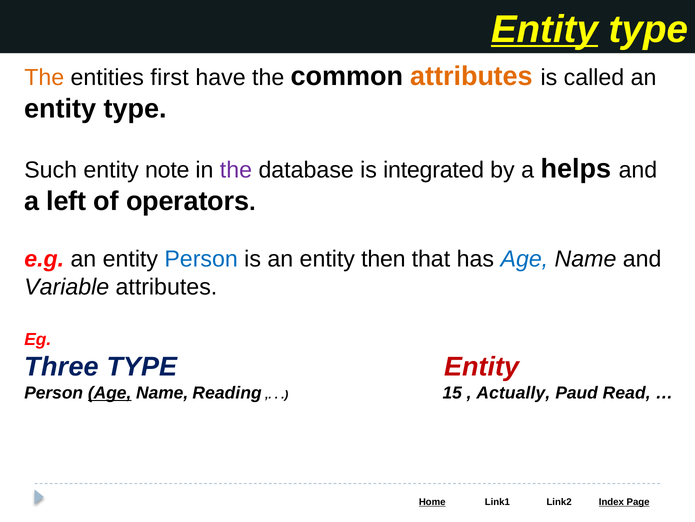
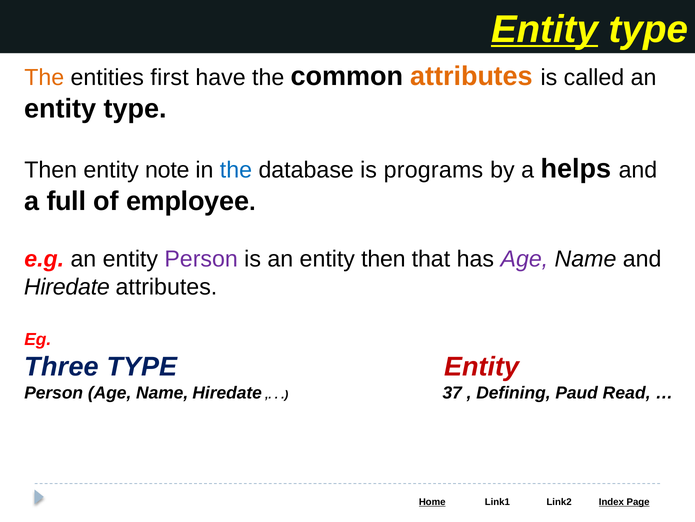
Such: Such -> Then (51, 170)
the colour: purple -> blue (236, 170)
integrated: integrated -> programs (433, 170)
left: left -> full (66, 201)
operators: operators -> employee (188, 201)
Person colour: blue -> purple (201, 259)
Age colour: blue -> purple (524, 259)
Variable: Variable -> Hiredate (67, 287)
Age underline: present -> none (110, 392)
Name Reading: Reading -> Hiredate (227, 392)
15: 15 -> 37 (452, 392)
Actually: Actually -> Defining (513, 392)
